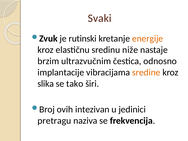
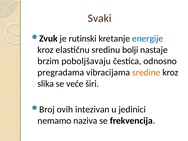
energije colour: orange -> blue (148, 39)
niže: niže -> bolji (130, 50)
ultrazvučnim: ultrazvučnim -> poboljšavaju (86, 61)
implantacije: implantacije -> pregradama (61, 72)
tako: tako -> veće (75, 84)
pretragu: pretragu -> nemamo (54, 121)
